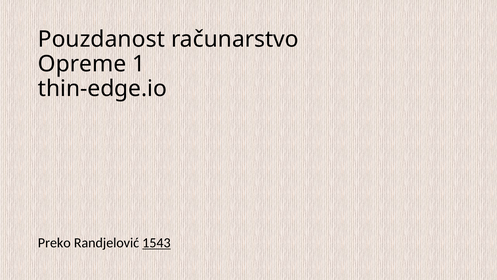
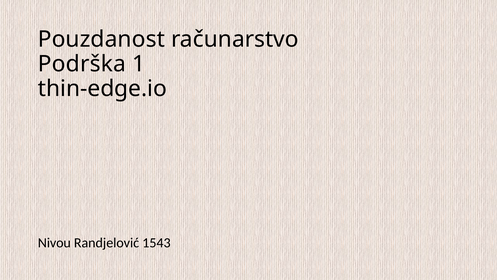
Opreme: Opreme -> Podrška (82, 64)
Preko: Preko -> Nivou (54, 243)
1543 underline: present -> none (156, 243)
